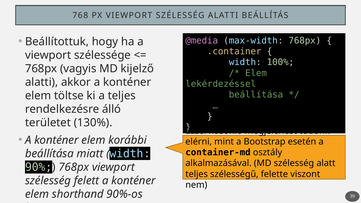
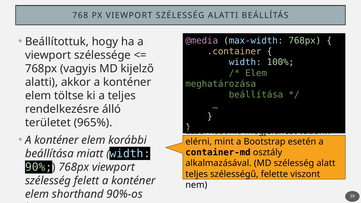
lekérdezéssel: lekérdezéssel -> meghatározása (221, 84)
130%: 130% -> 965% (93, 123)
